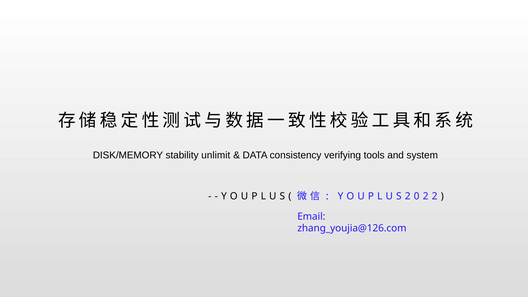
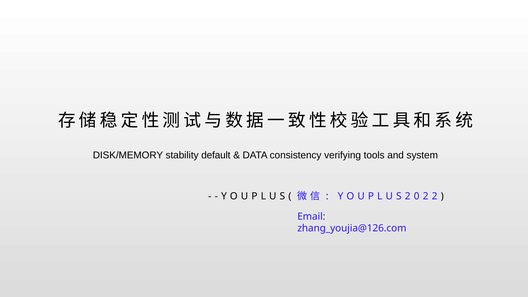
unlimit: unlimit -> default (216, 155)
